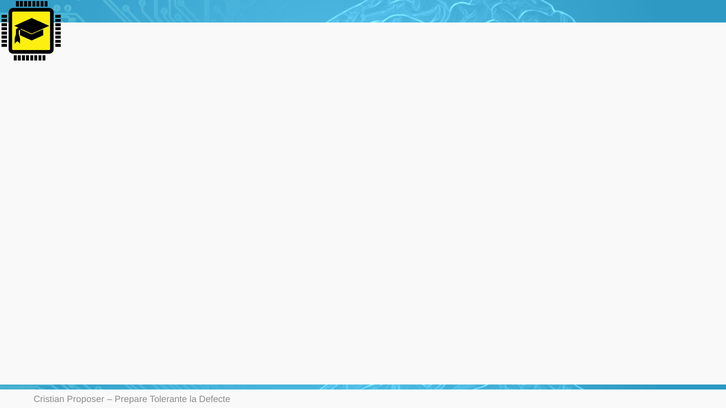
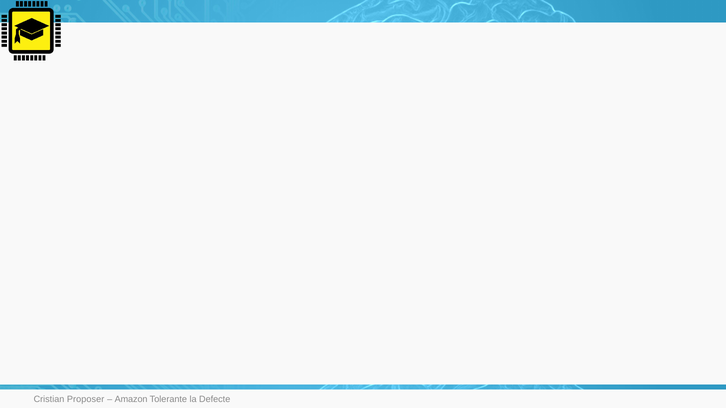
Prepare: Prepare -> Amazon (131, 400)
